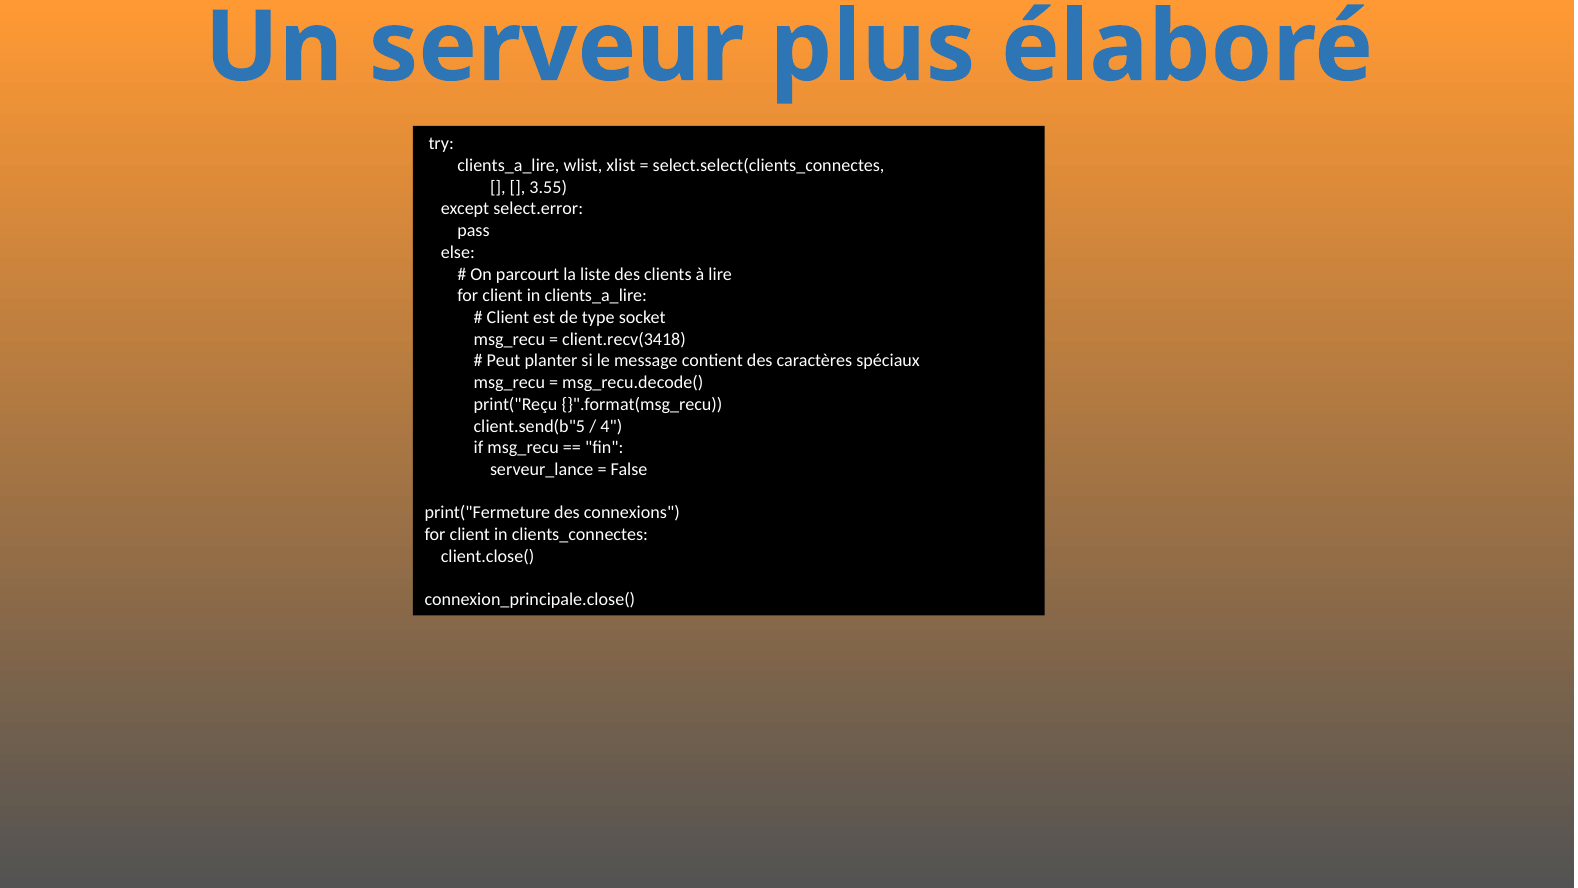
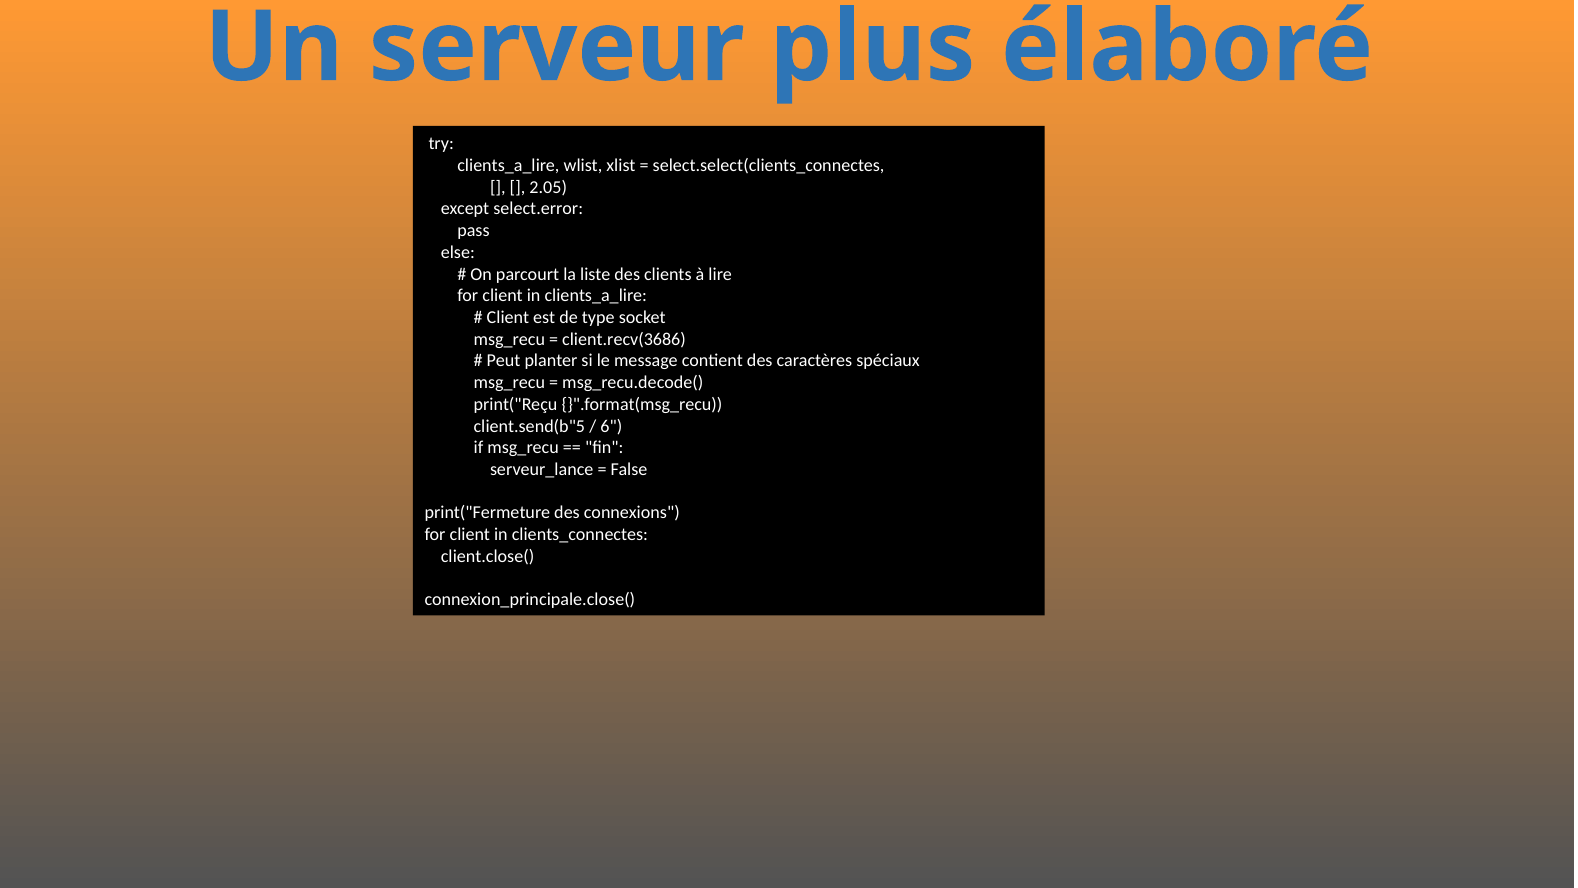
3.55: 3.55 -> 2.05 (548, 187)
client.recv(3418: client.recv(3418 -> client.recv(3686 (624, 339)
4: 4 -> 6 (611, 426)
